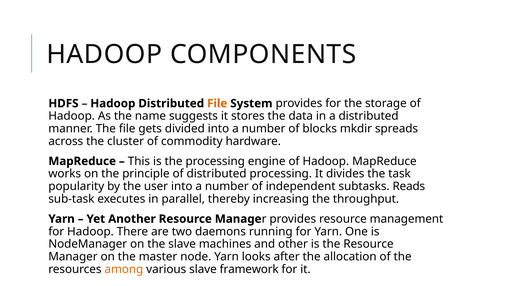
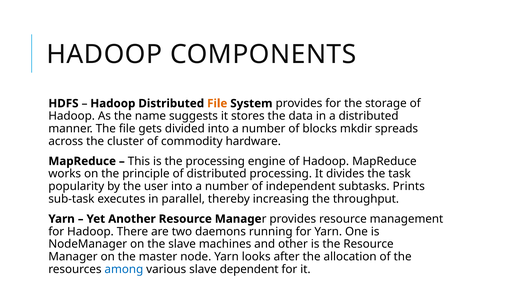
Reads: Reads -> Prints (409, 186)
among colour: orange -> blue (124, 269)
framework: framework -> dependent (249, 269)
